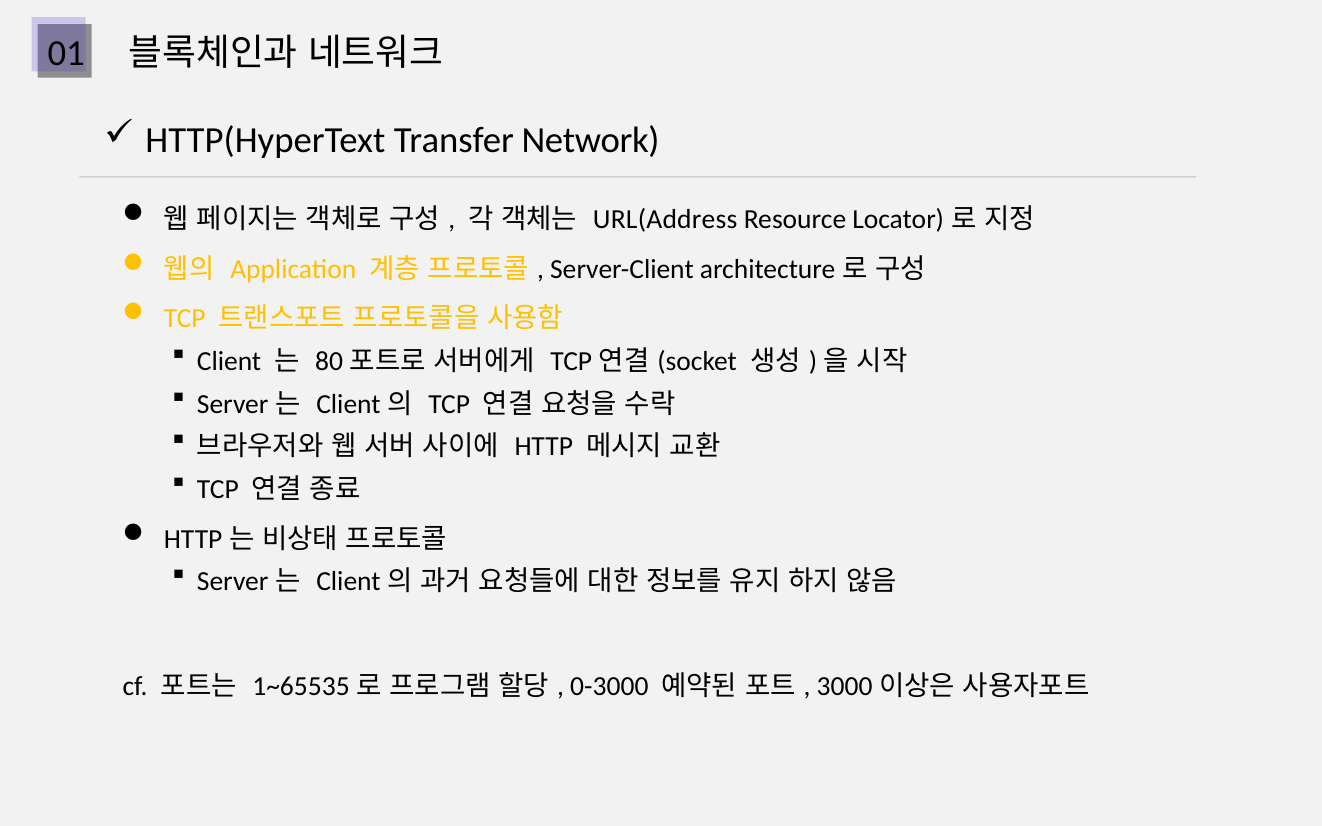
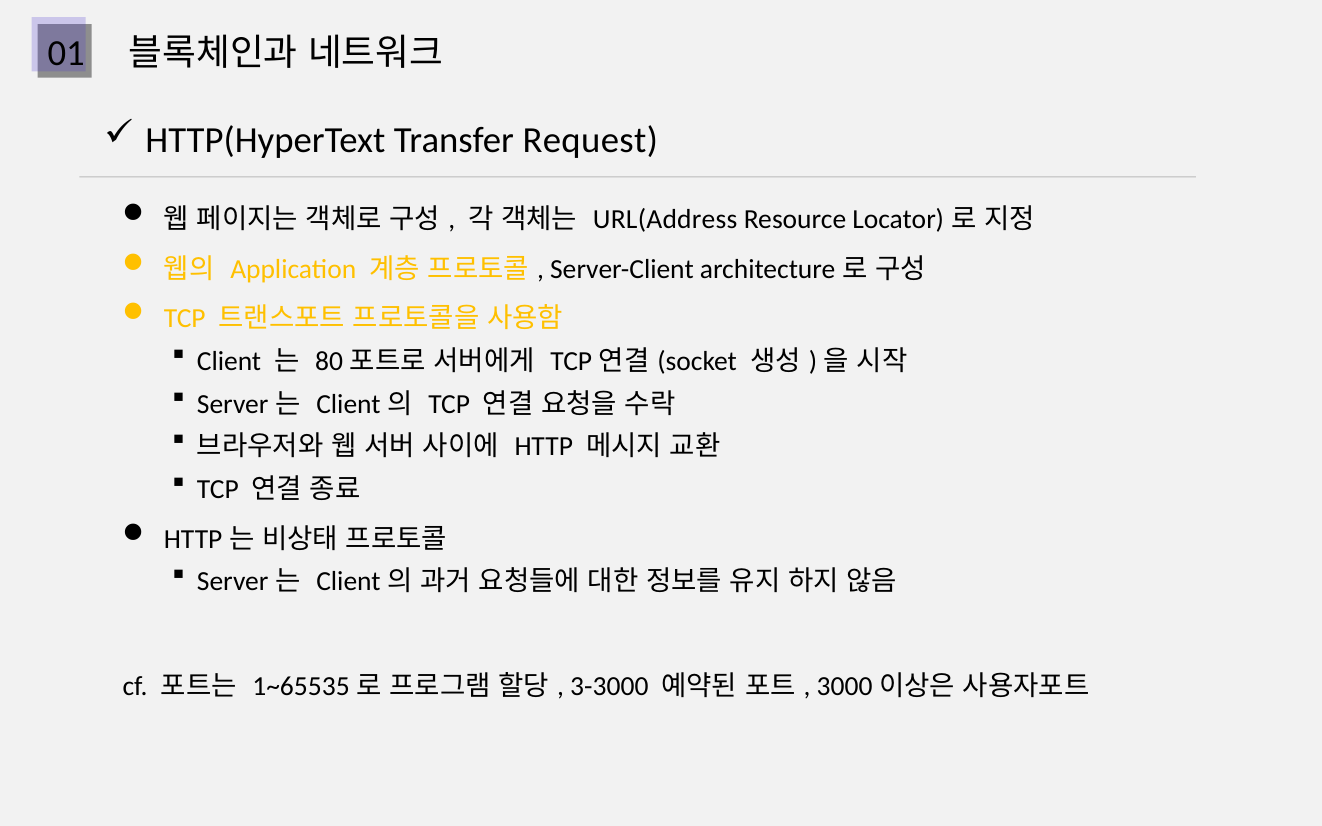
Network: Network -> Request (590, 140)
0-3000: 0-3000 -> 3-3000 (609, 687)
